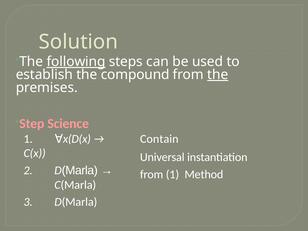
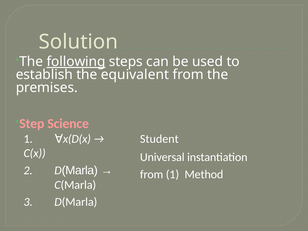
compound: compound -> equivalent (135, 75)
the underline: present -> none (218, 75)
Contain: Contain -> Student (159, 139)
